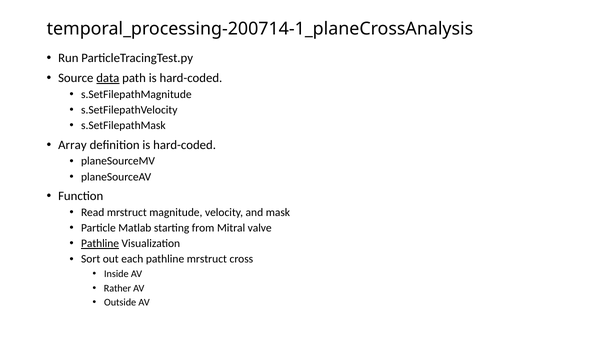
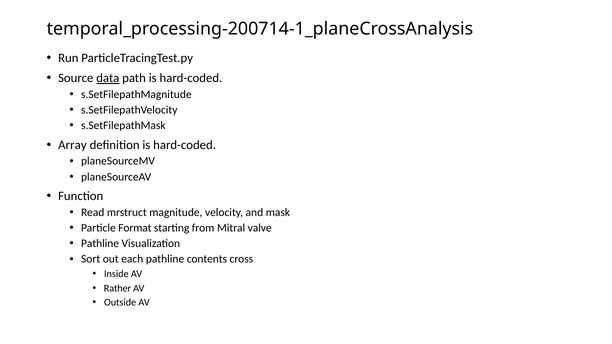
Matlab: Matlab -> Format (135, 228)
Pathline underline: present -> none (100, 244)
pathline mrstruct: mrstruct -> contents (207, 259)
